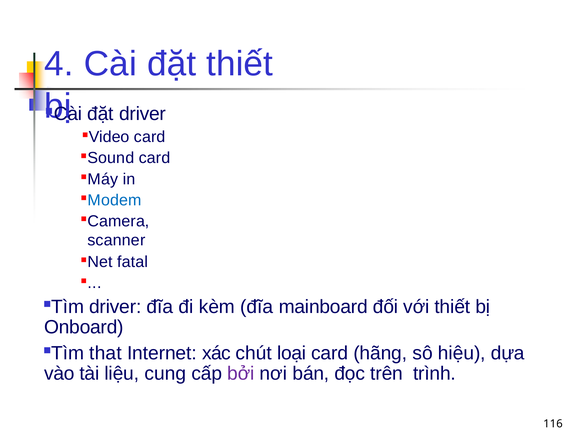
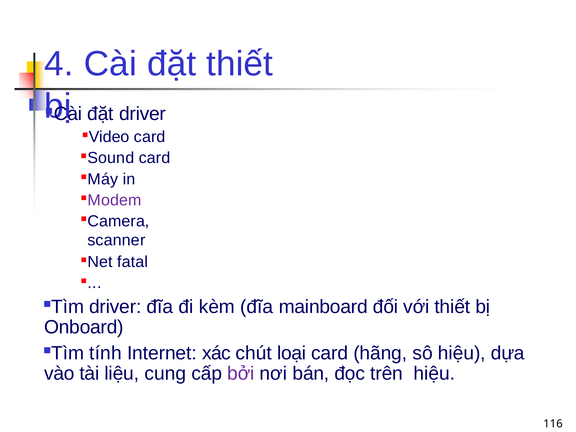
Modem colour: blue -> purple (115, 200)
that: that -> tính (105, 353)
trên trình: trình -> hiệu (434, 374)
